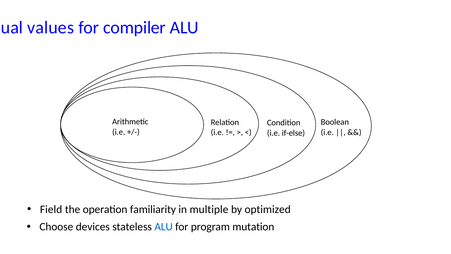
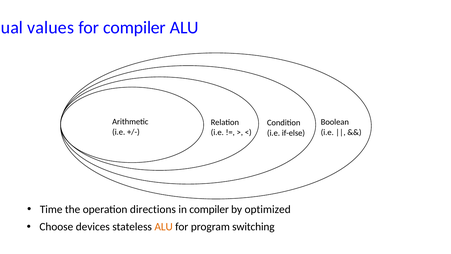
Field: Field -> Time (51, 209)
familiarity: familiarity -> directions (153, 209)
in multiple: multiple -> compiler (209, 209)
ALU colour: blue -> orange (164, 227)
mutation: mutation -> switching (253, 227)
